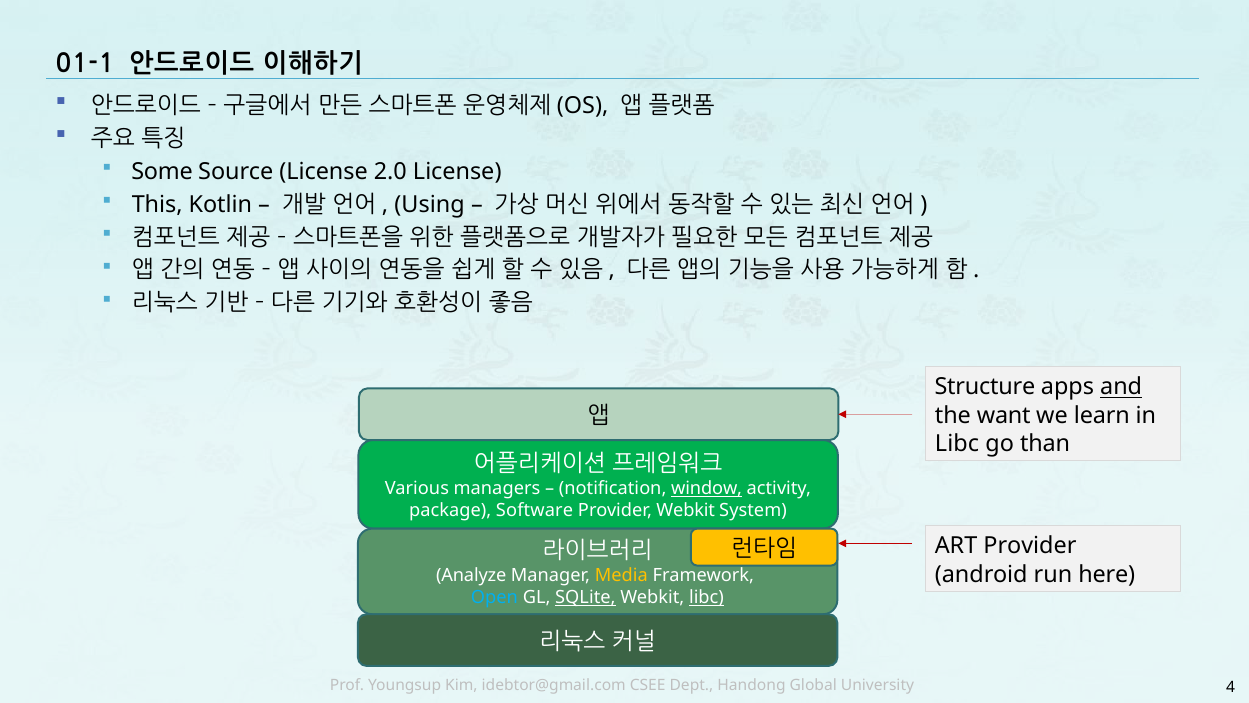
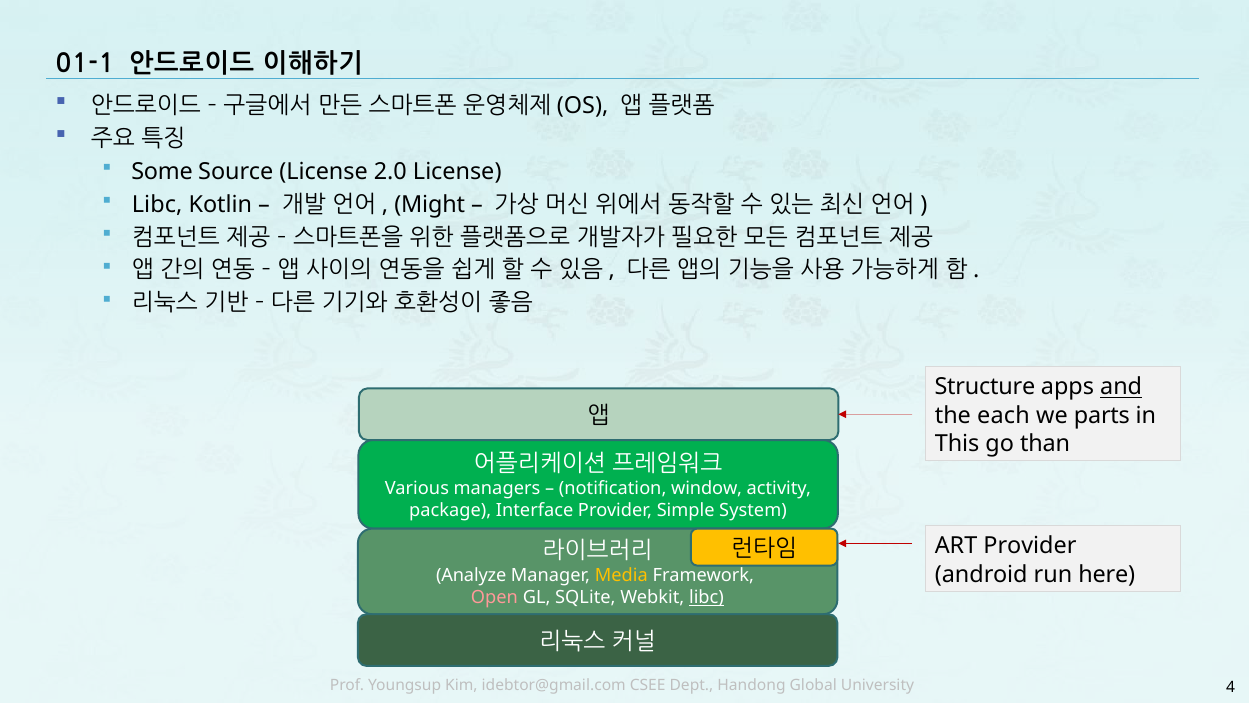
This: This -> Libc (157, 204)
Using: Using -> Might (430, 204)
want: want -> each (1003, 415)
learn: learn -> parts (1102, 415)
Libc: Libc -> This (957, 443)
window underline: present -> none (707, 488)
Software: Software -> Interface (535, 510)
Provider Webkit: Webkit -> Simple (686, 510)
Open colour: light blue -> pink (494, 597)
SQLite underline: present -> none (585, 597)
